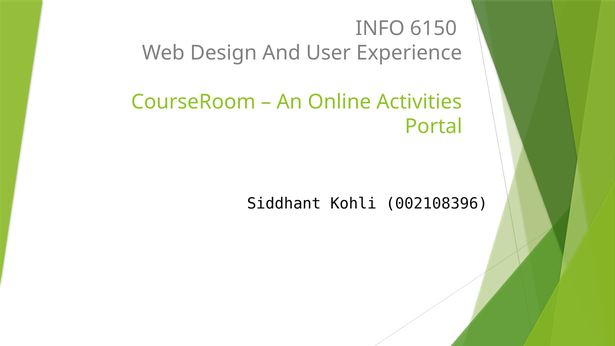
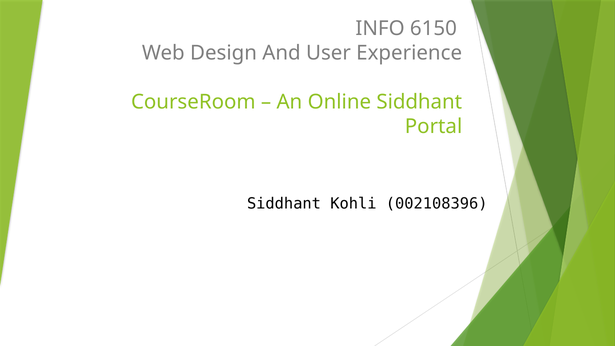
Online Activities: Activities -> Siddhant (419, 102)
